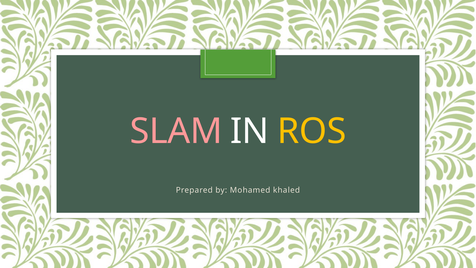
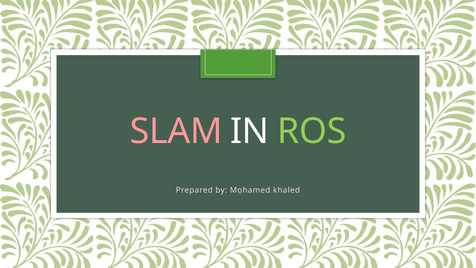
ROS colour: yellow -> light green (312, 131)
